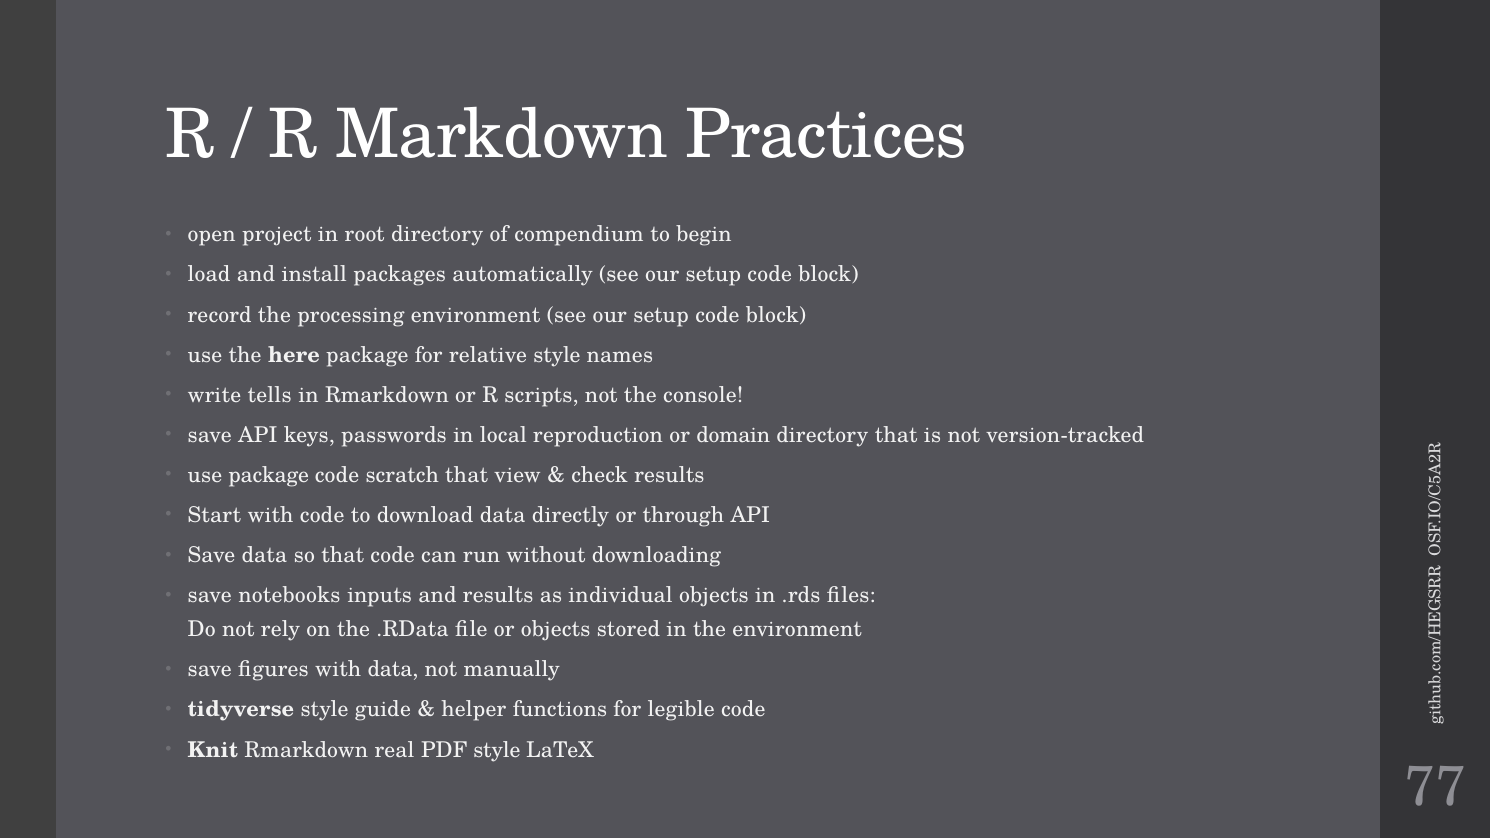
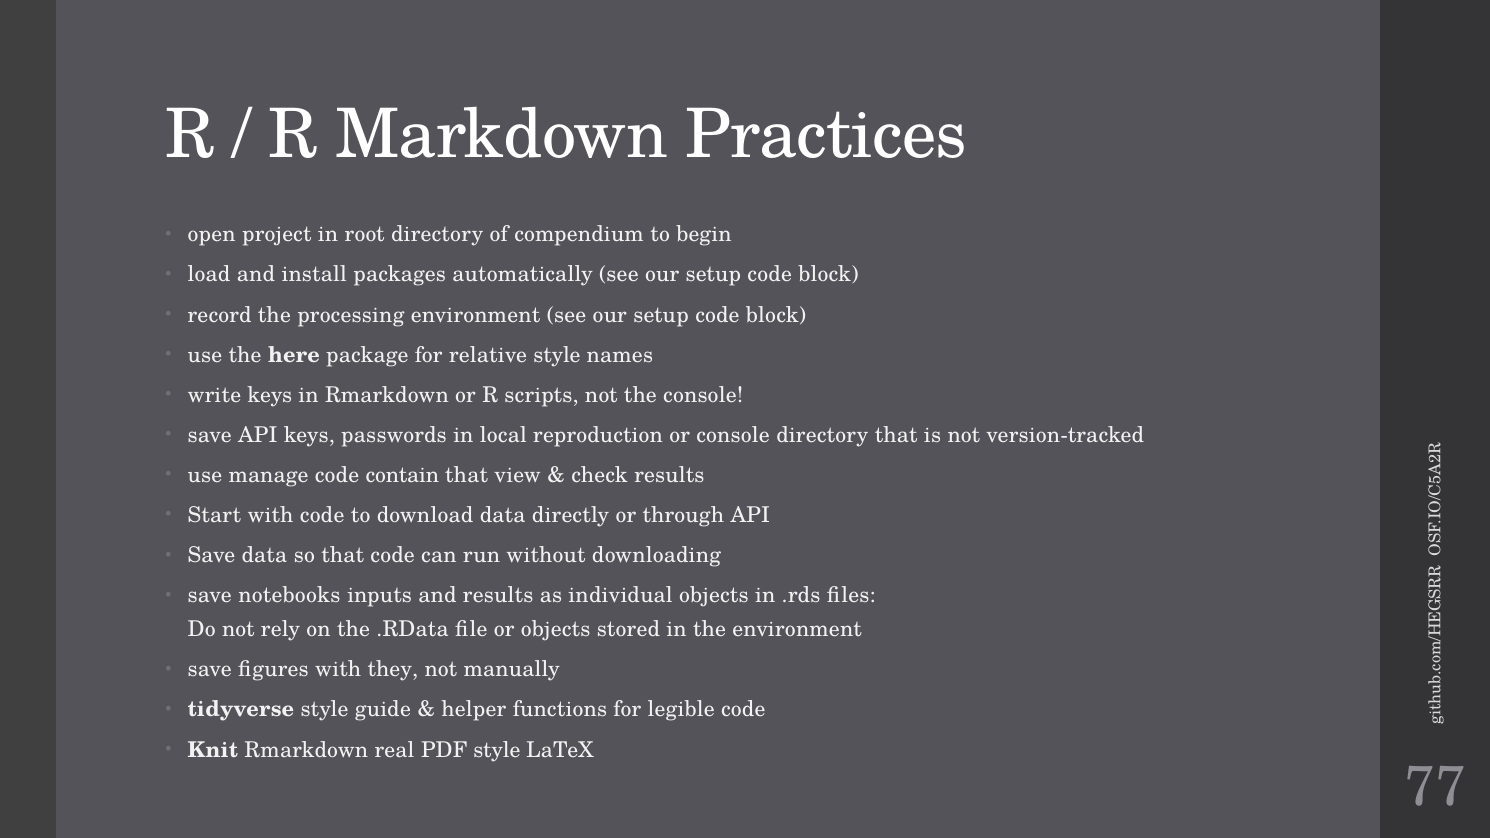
write tells: tells -> keys (270, 395)
or domain: domain -> console (733, 435)
use package: package -> manage (269, 475)
scratch: scratch -> contain (402, 475)
with data: data -> they (393, 670)
